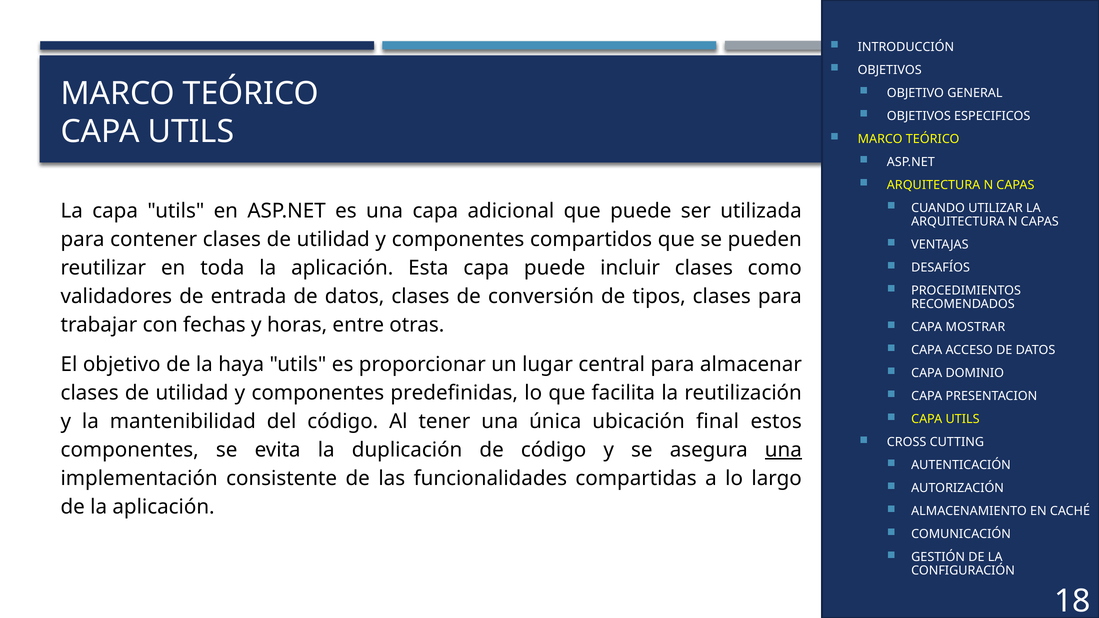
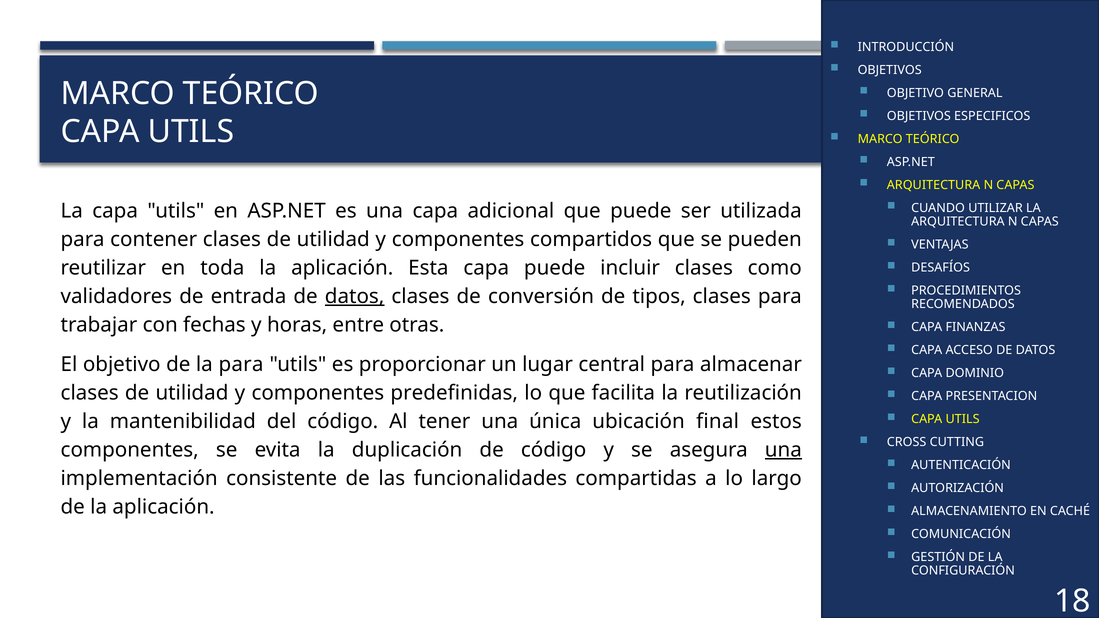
datos underline: none -> present (355, 296)
MOSTRAR: MOSTRAR -> FINANZAS (976, 327)
la haya: haya -> para (241, 365)
